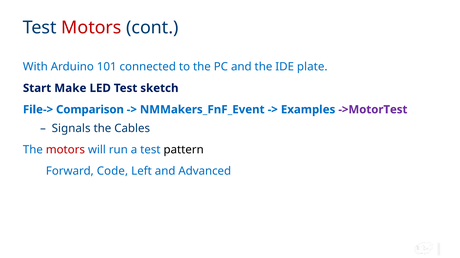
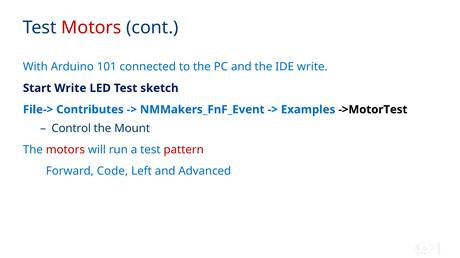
IDE plate: plate -> write (312, 67)
Start Make: Make -> Write (70, 88)
Comparison: Comparison -> Contributes (90, 110)
->MotorTest colour: purple -> black (373, 110)
Signals: Signals -> Control (71, 129)
Cables: Cables -> Mount (132, 129)
pattern colour: black -> red (184, 150)
